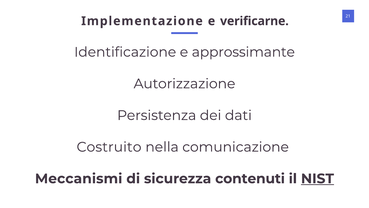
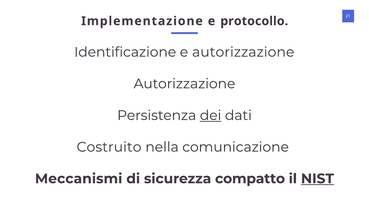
verificarne: verificarne -> protocollo (254, 21)
e approssimante: approssimante -> autorizzazione (243, 52)
dei underline: none -> present (211, 115)
contenuti: contenuti -> compatto (250, 178)
